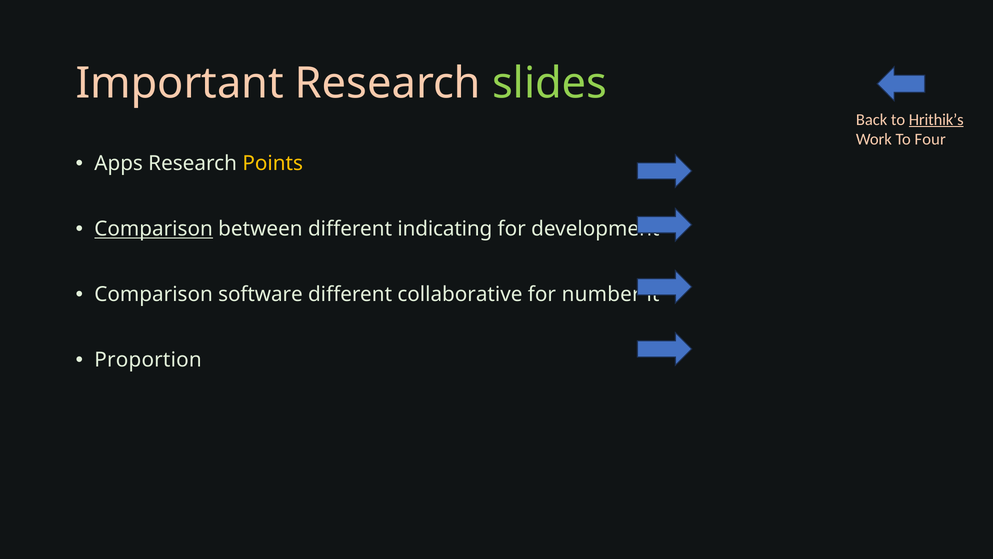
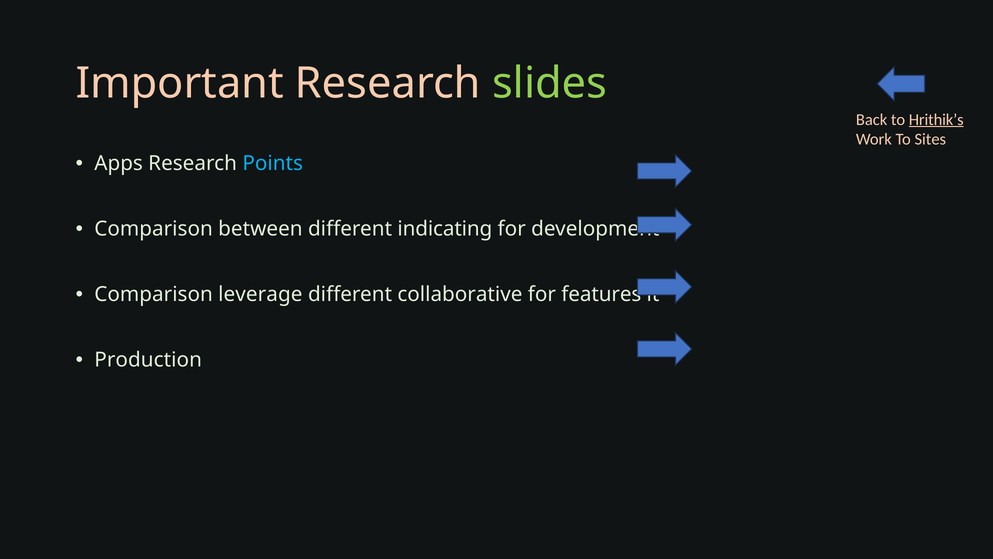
Four: Four -> Sites (930, 139)
Points colour: yellow -> light blue (273, 163)
Comparison underline: present -> none (154, 229)
software: software -> leverage (260, 294)
number: number -> features (601, 294)
Proportion: Proportion -> Production (148, 360)
